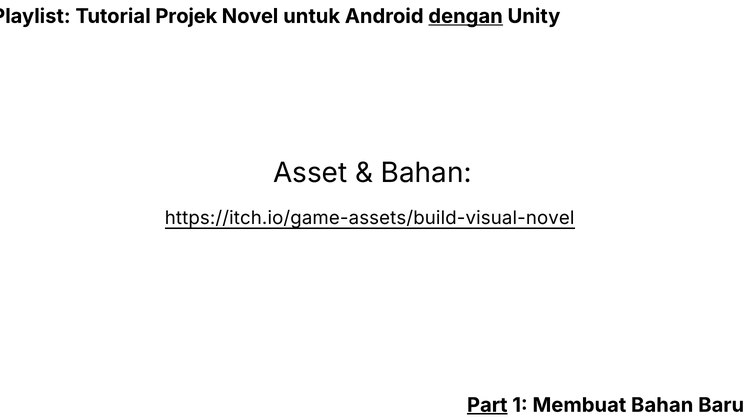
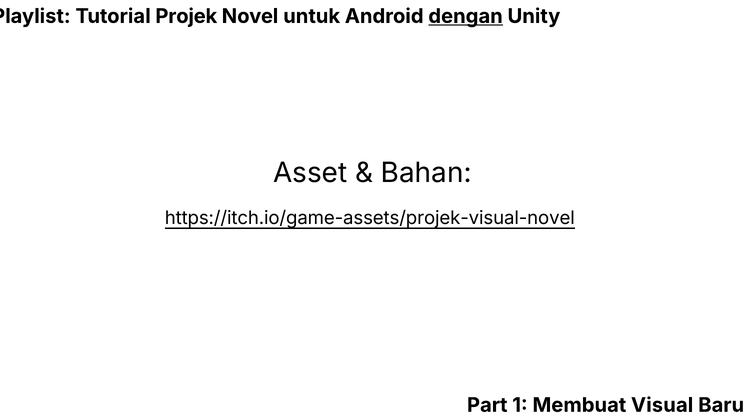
https://itch.io/game-assets/build-visual-novel: https://itch.io/game-assets/build-visual-novel -> https://itch.io/game-assets/projek-visual-novel (370, 218)
Part underline: present -> none (487, 405)
Membuat Bahan: Bahan -> Visual (662, 405)
